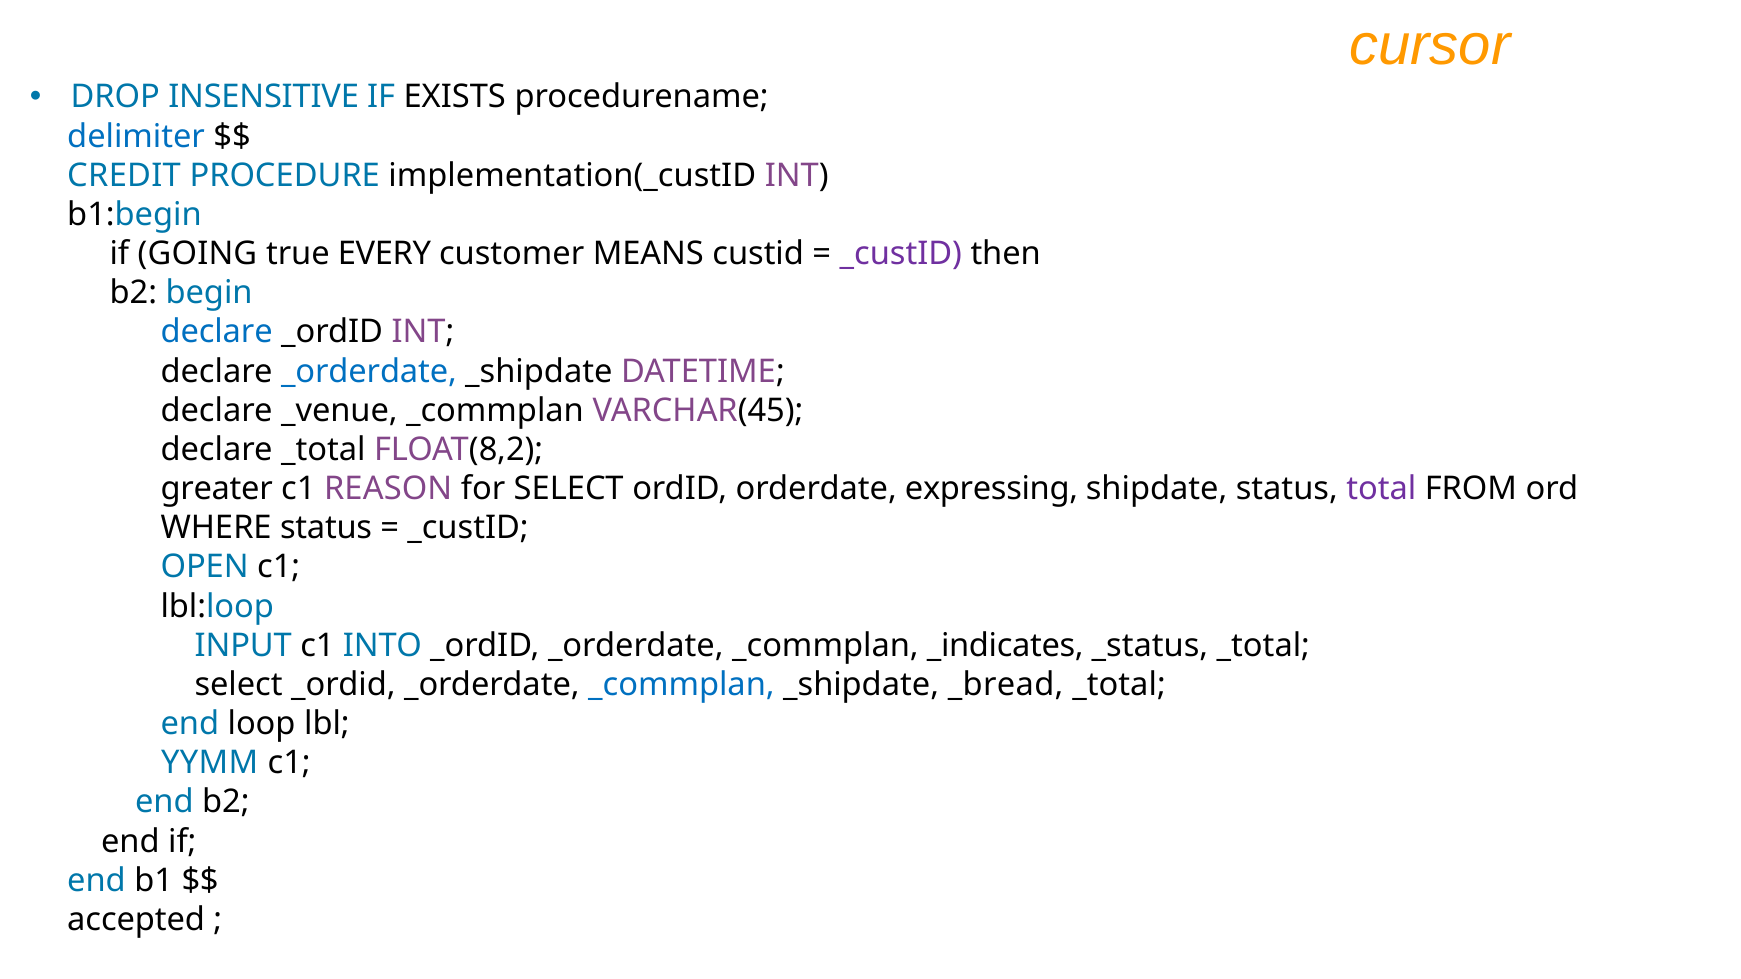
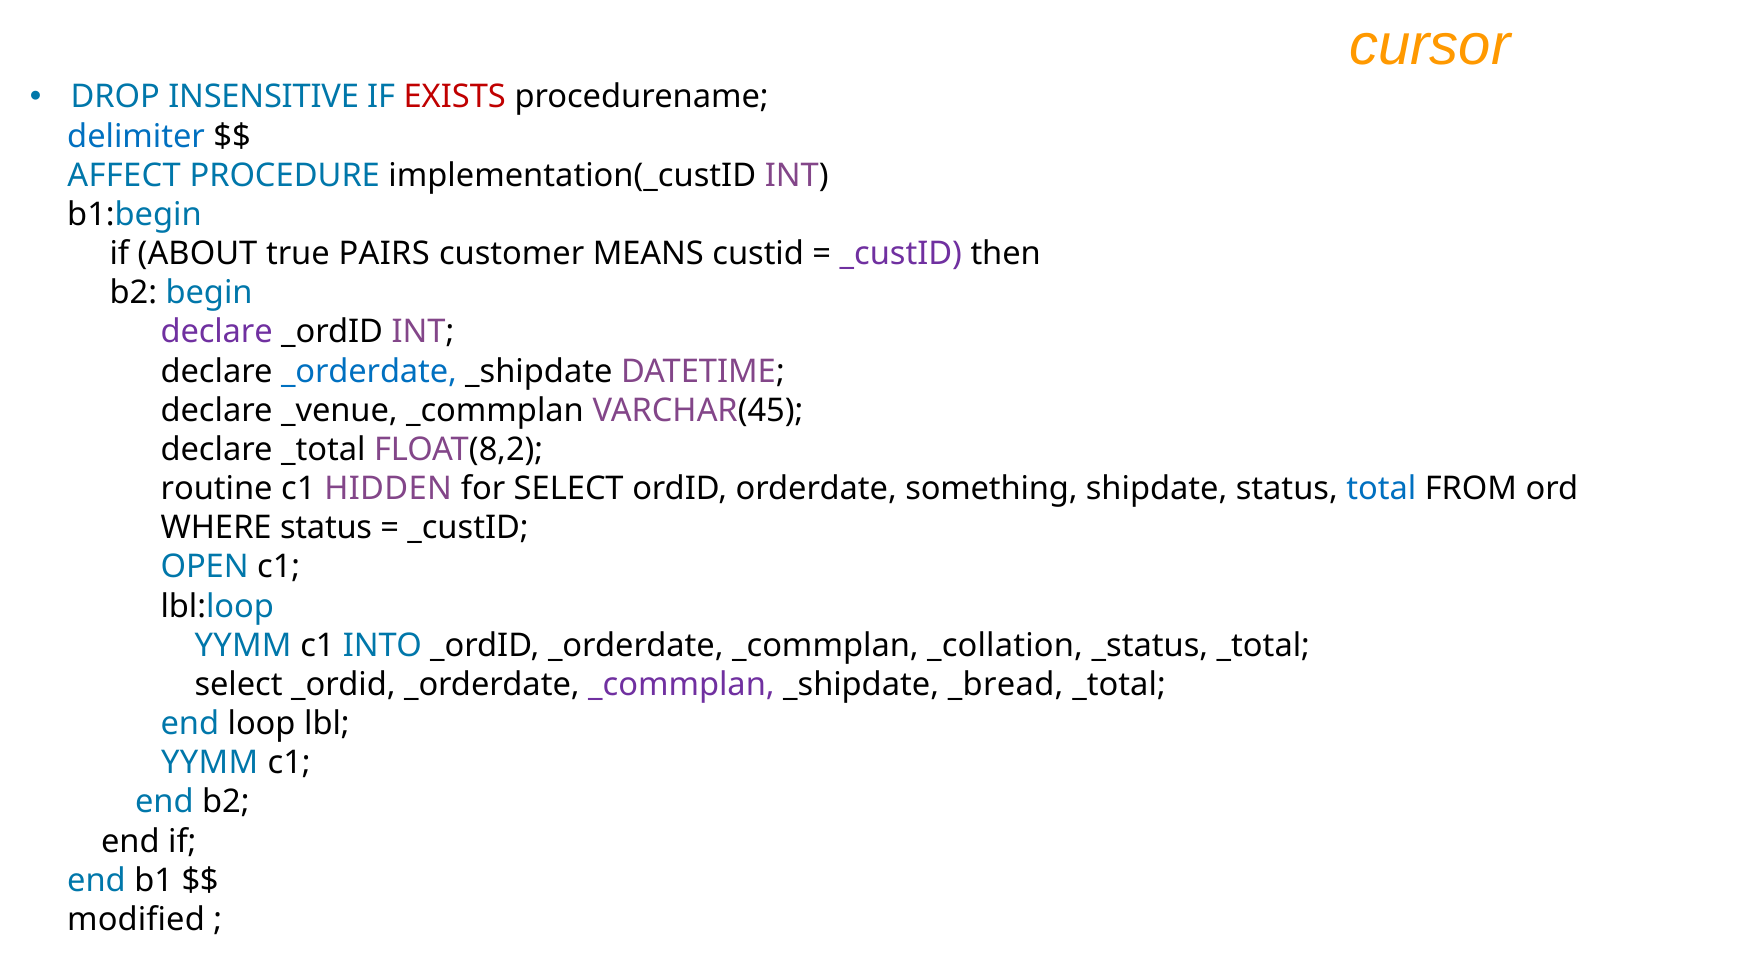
EXISTS colour: black -> red (455, 97)
CREDIT: CREDIT -> AFFECT (124, 176)
GOING: GOING -> ABOUT (198, 254)
EVERY: EVERY -> PAIRS (384, 254)
declare colour: blue -> purple (217, 332)
greater: greater -> routine (217, 489)
REASON: REASON -> HIDDEN (388, 489)
expressing: expressing -> something (991, 489)
total colour: purple -> blue (1381, 489)
INPUT: INPUT -> YYMM (243, 646)
_indicates: _indicates -> _collation (1005, 646)
_commplan colour: blue -> purple (681, 685)
accepted: accepted -> modified (136, 920)
